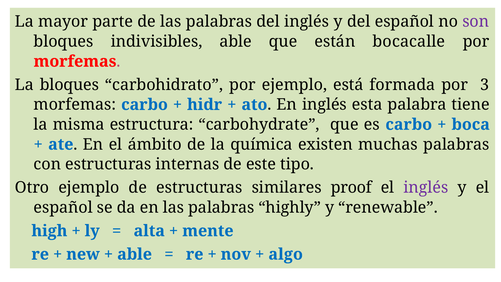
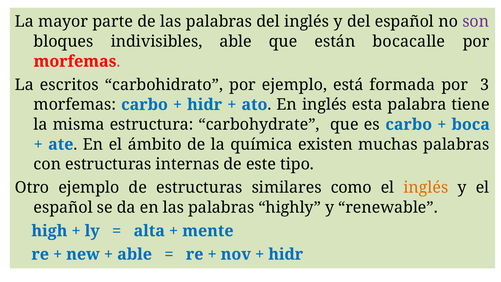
La bloques: bloques -> escritos (69, 85)
proof: proof -> como (351, 188)
inglés colour: purple -> orange (426, 188)
algo: algo -> hidr (286, 254)
